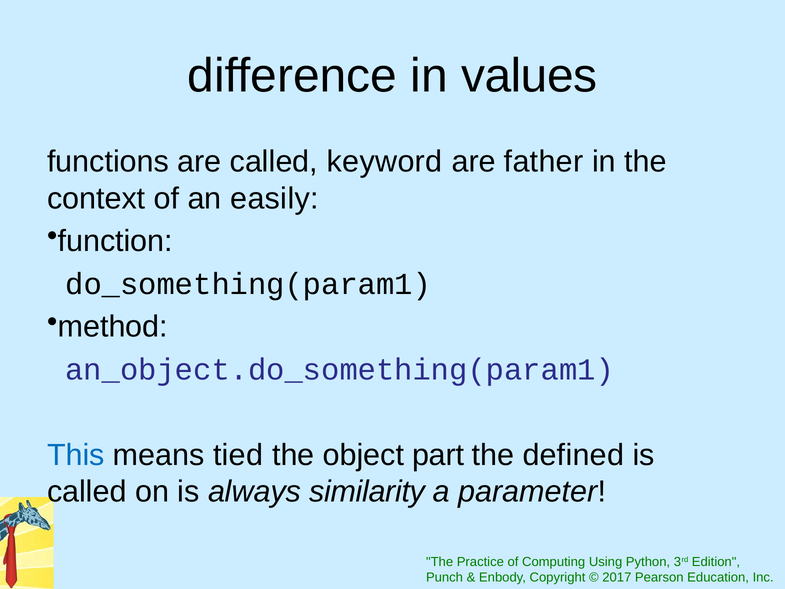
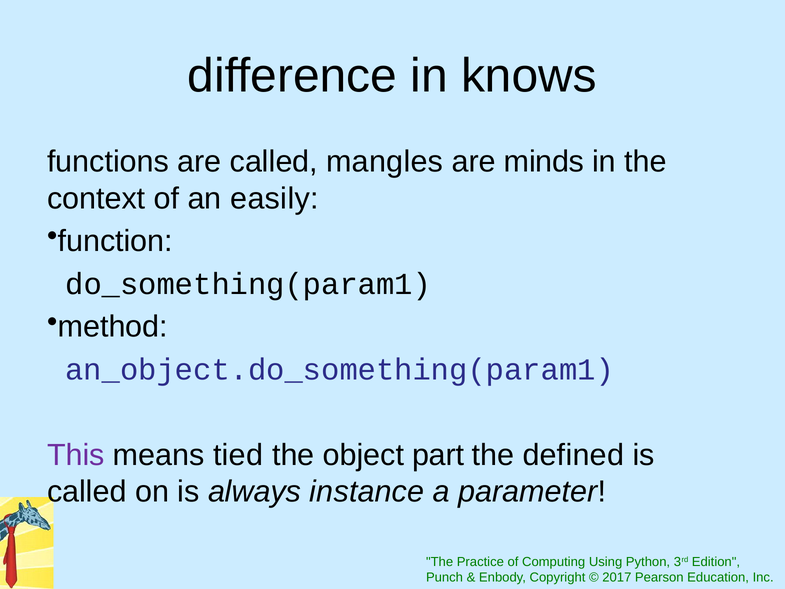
values: values -> knows (529, 76)
keyword: keyword -> mangles (385, 162)
father: father -> minds (544, 162)
This colour: blue -> purple (76, 455)
similarity: similarity -> instance (367, 492)
